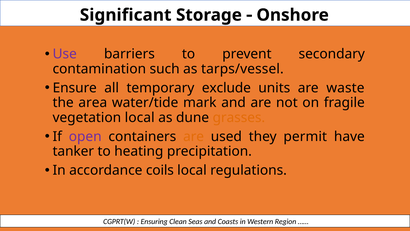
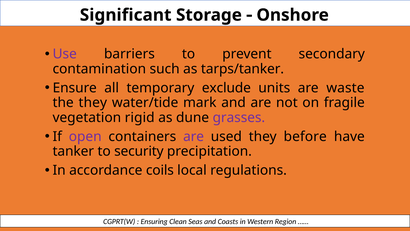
tarps/vessel: tarps/vessel -> tarps/tanker (242, 69)
the area: area -> they (93, 103)
vegetation local: local -> rigid (140, 117)
grasses colour: orange -> purple (239, 117)
are colour: orange -> purple (194, 136)
permit: permit -> before (305, 136)
heating: heating -> security (139, 151)
